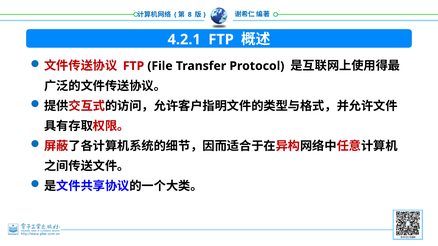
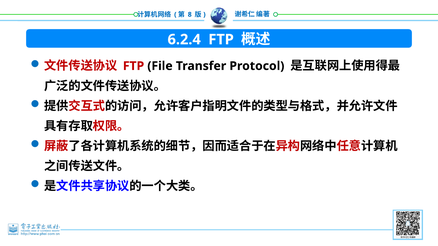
4.2.1: 4.2.1 -> 6.2.4 (184, 40)
